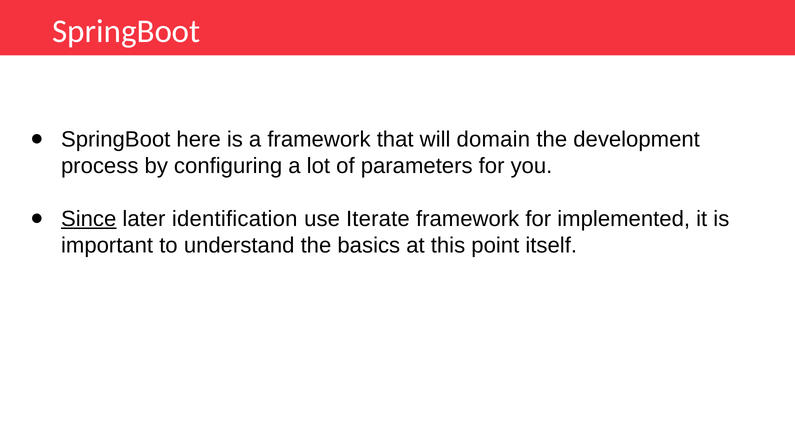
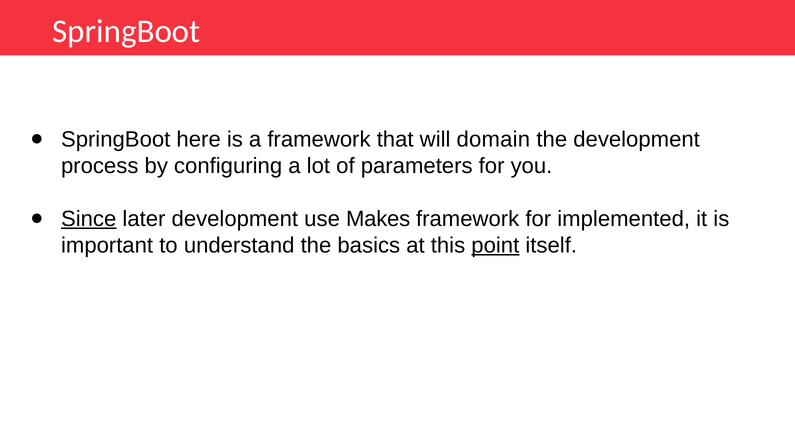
later identification: identification -> development (235, 219)
Iterate: Iterate -> Makes (378, 219)
point underline: none -> present (495, 245)
